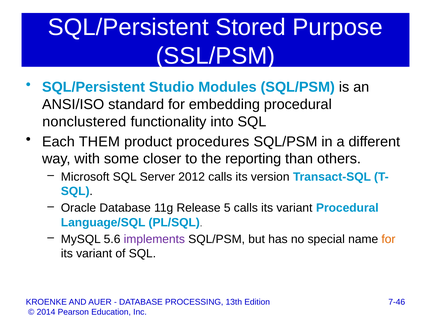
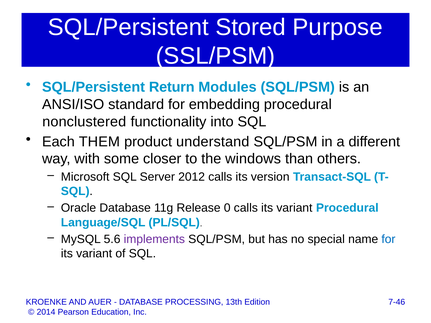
Studio: Studio -> Return (172, 87)
procedures: procedures -> understand (213, 142)
reporting: reporting -> windows (253, 159)
5: 5 -> 0 (227, 208)
for colour: orange -> blue (388, 239)
